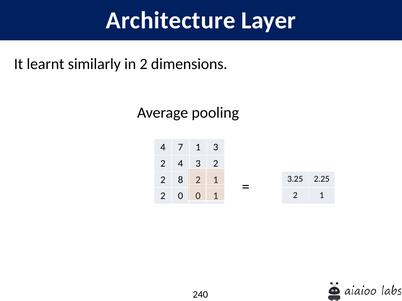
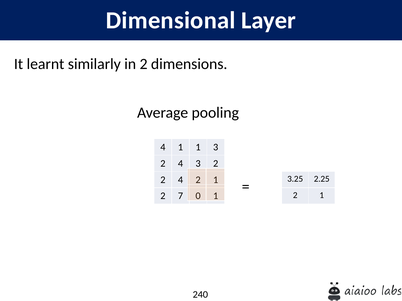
Architecture: Architecture -> Dimensional (171, 20)
4 7: 7 -> 1 (180, 147)
8: 8 -> 4 (180, 180)
2 0: 0 -> 7 (180, 196)
